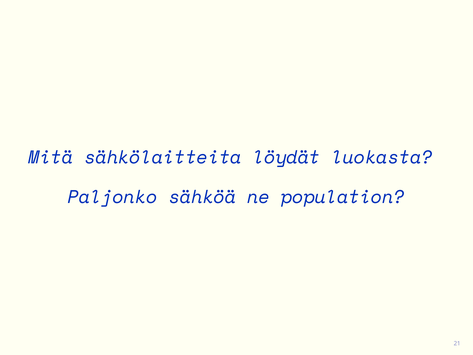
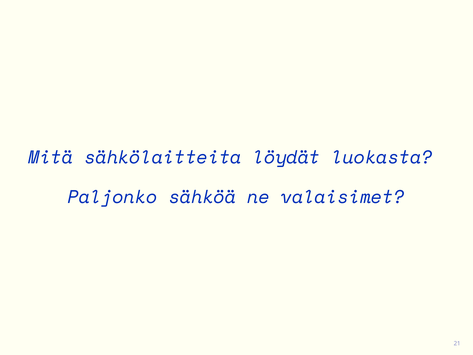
population: population -> valaisimet (343, 197)
